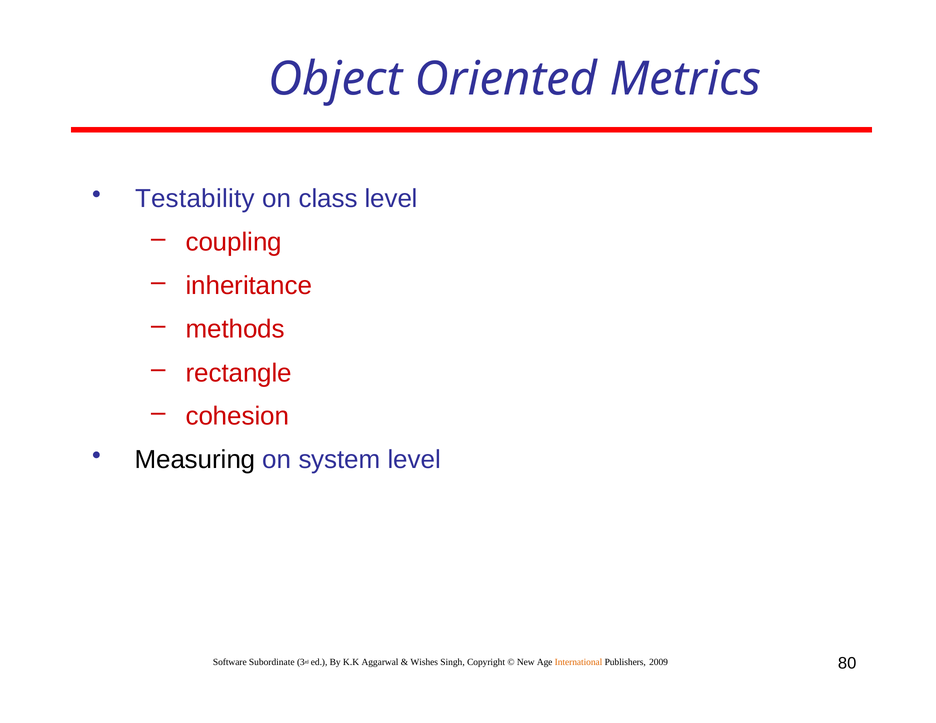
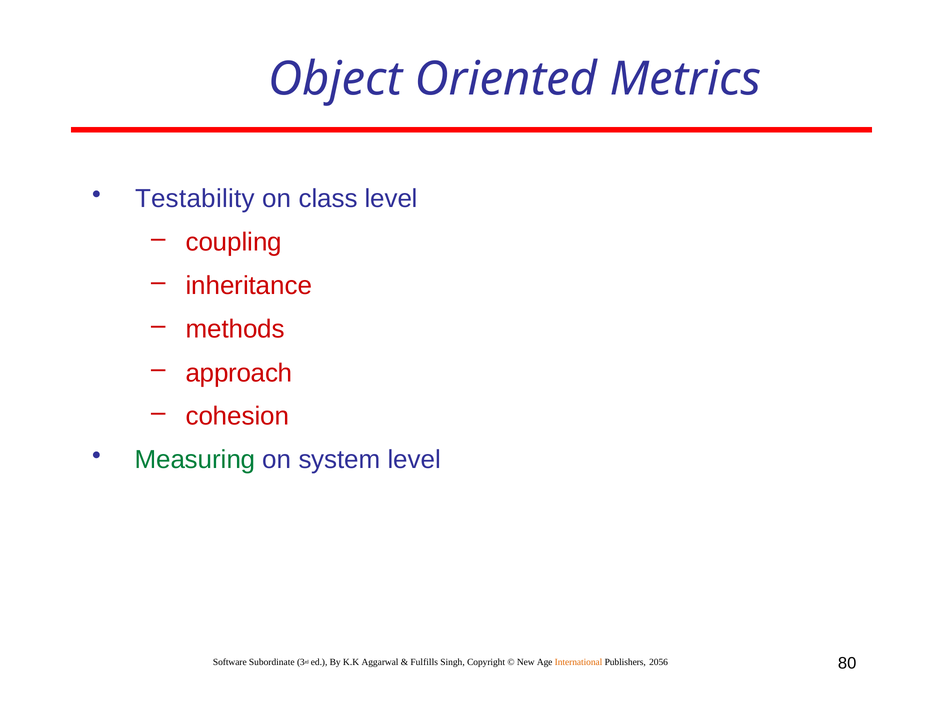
rectangle: rectangle -> approach (239, 373)
Measuring colour: black -> green (195, 460)
Wishes: Wishes -> Fulfills (424, 663)
2009: 2009 -> 2056 (659, 663)
